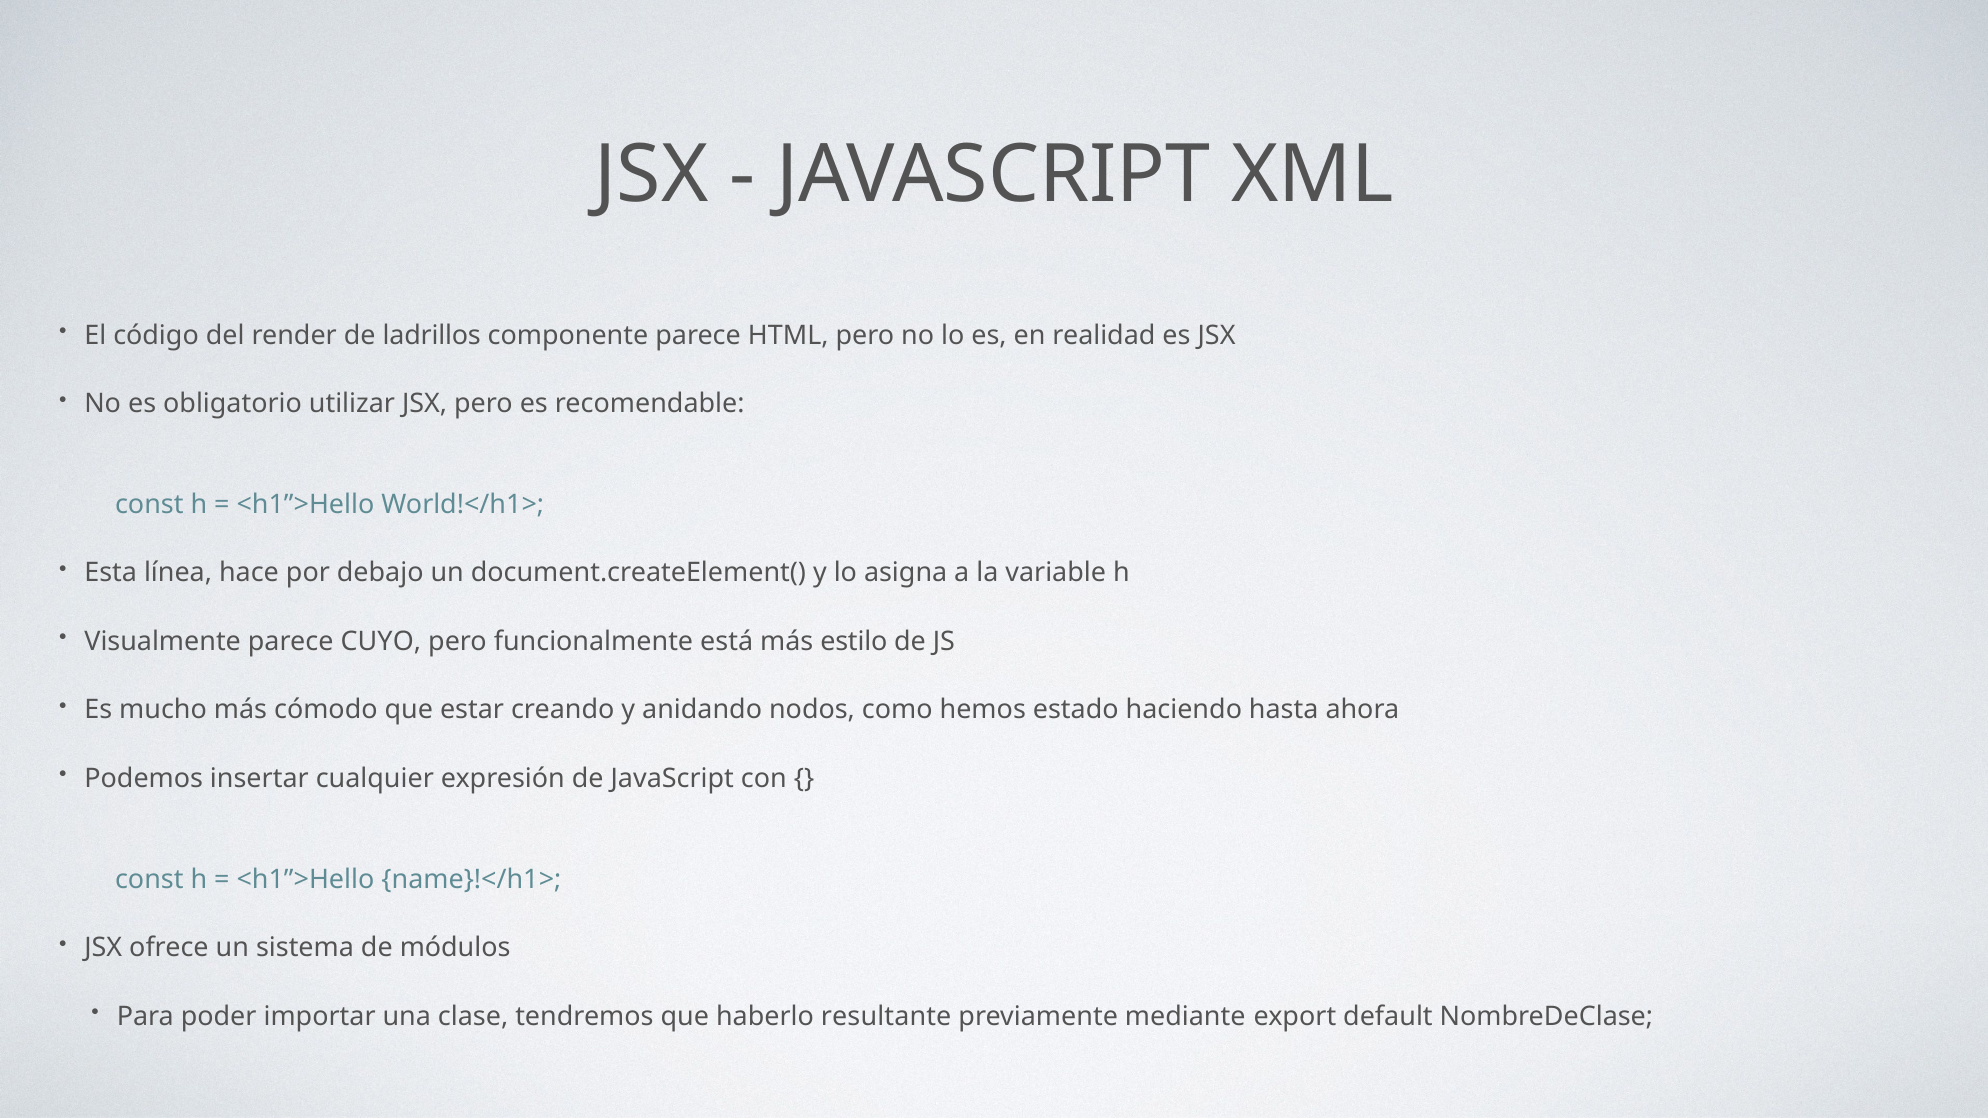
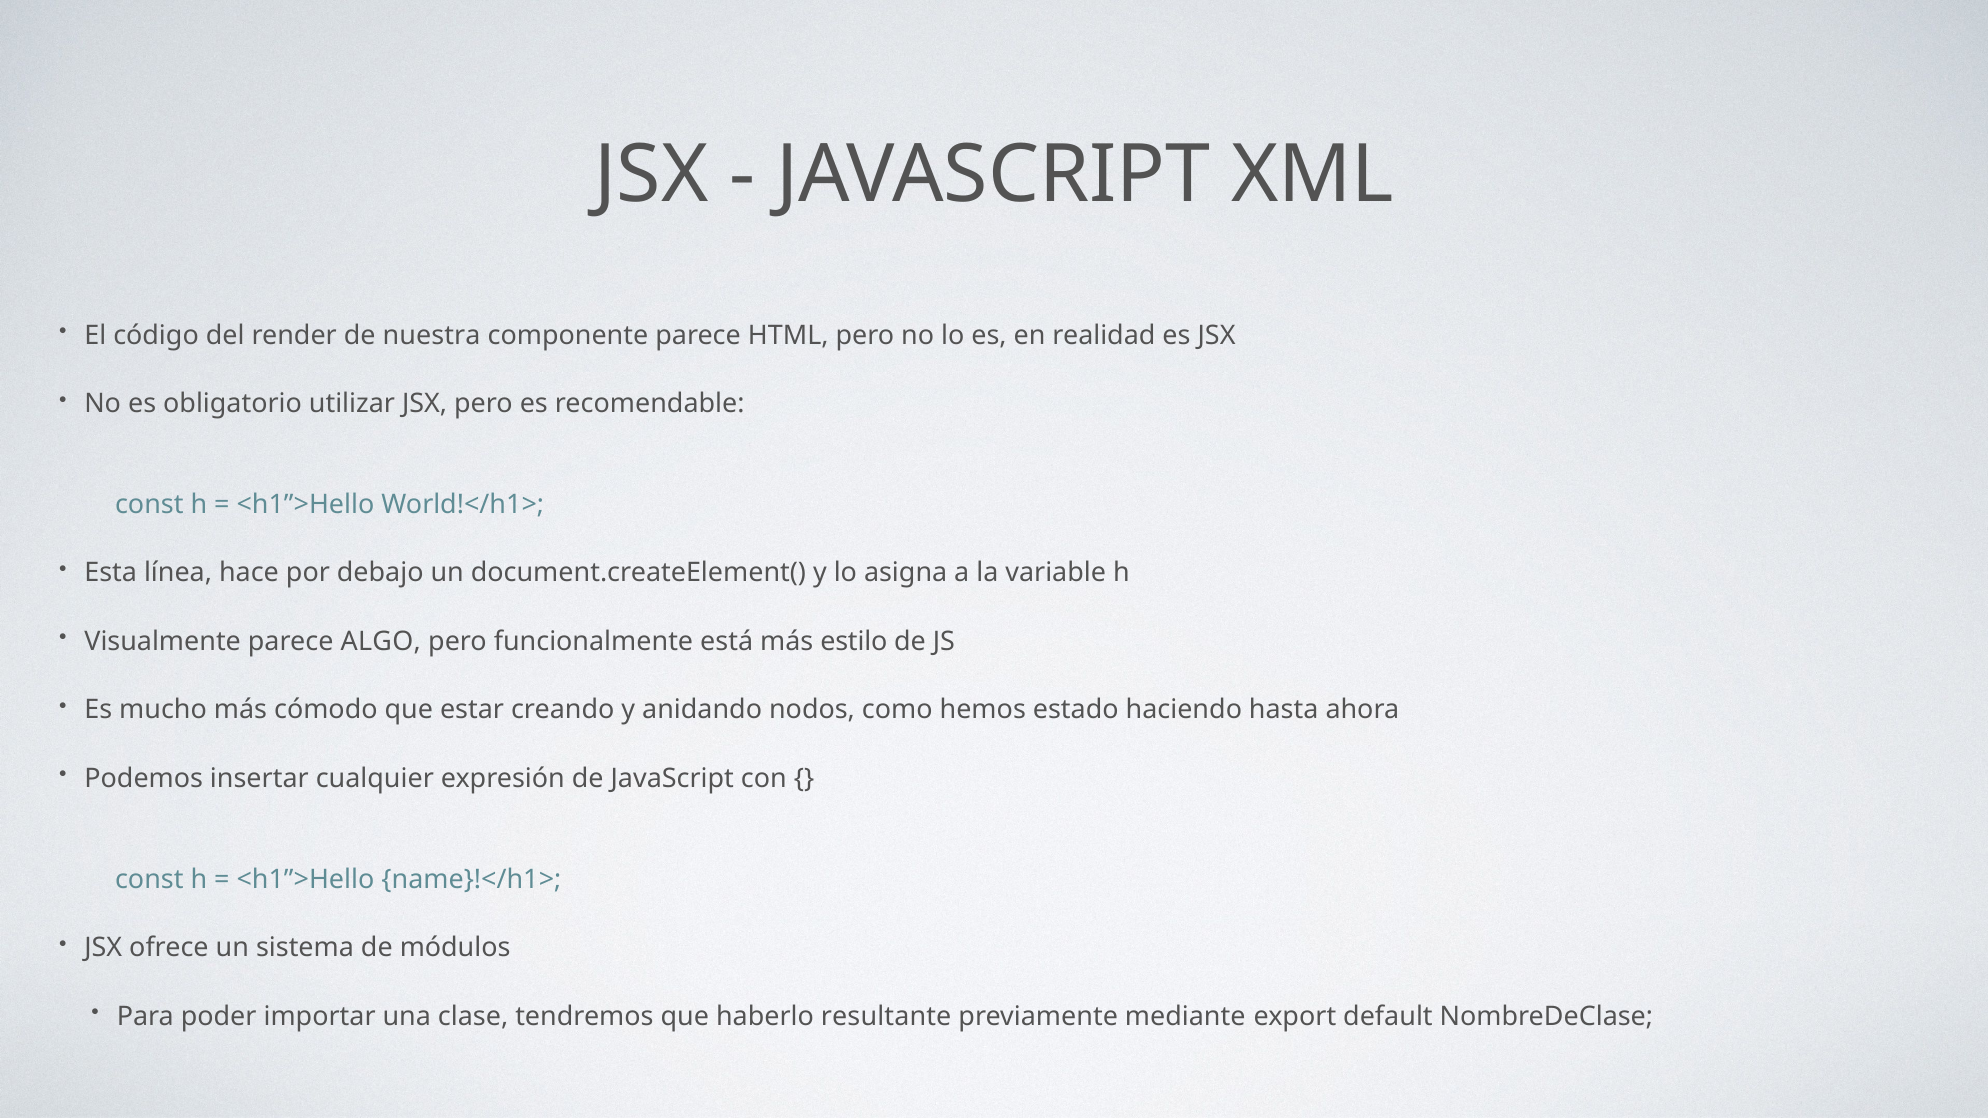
ladrillos: ladrillos -> nuestra (432, 335)
CUYO: CUYO -> ALGO (381, 642)
